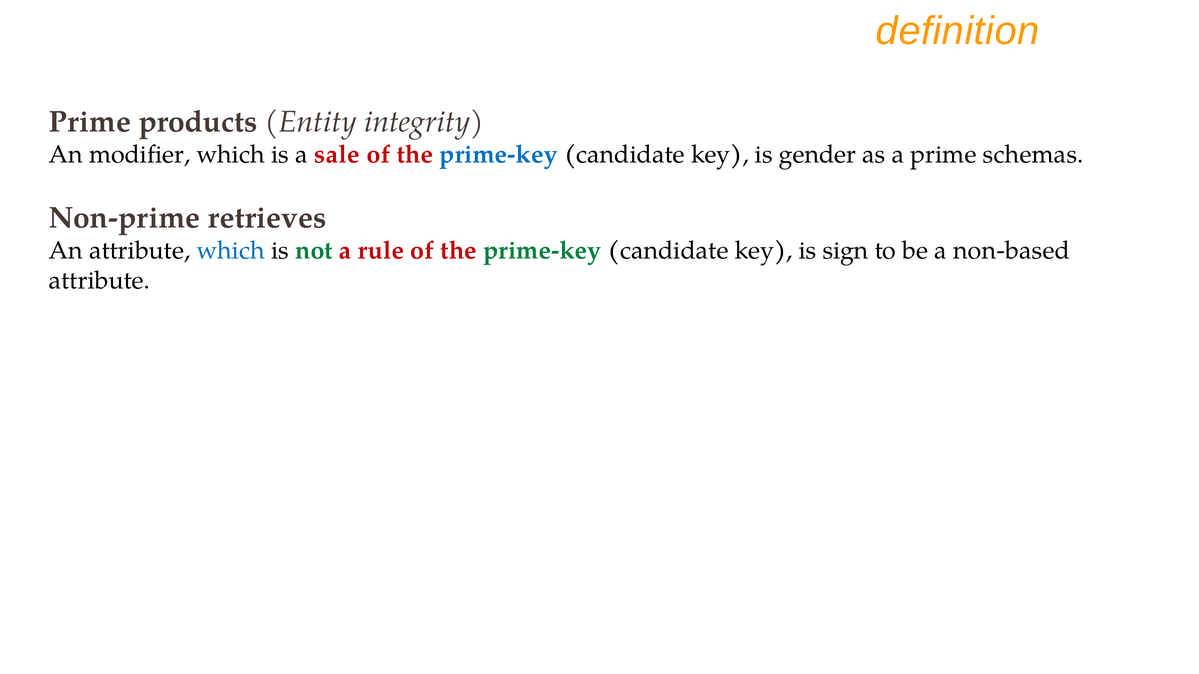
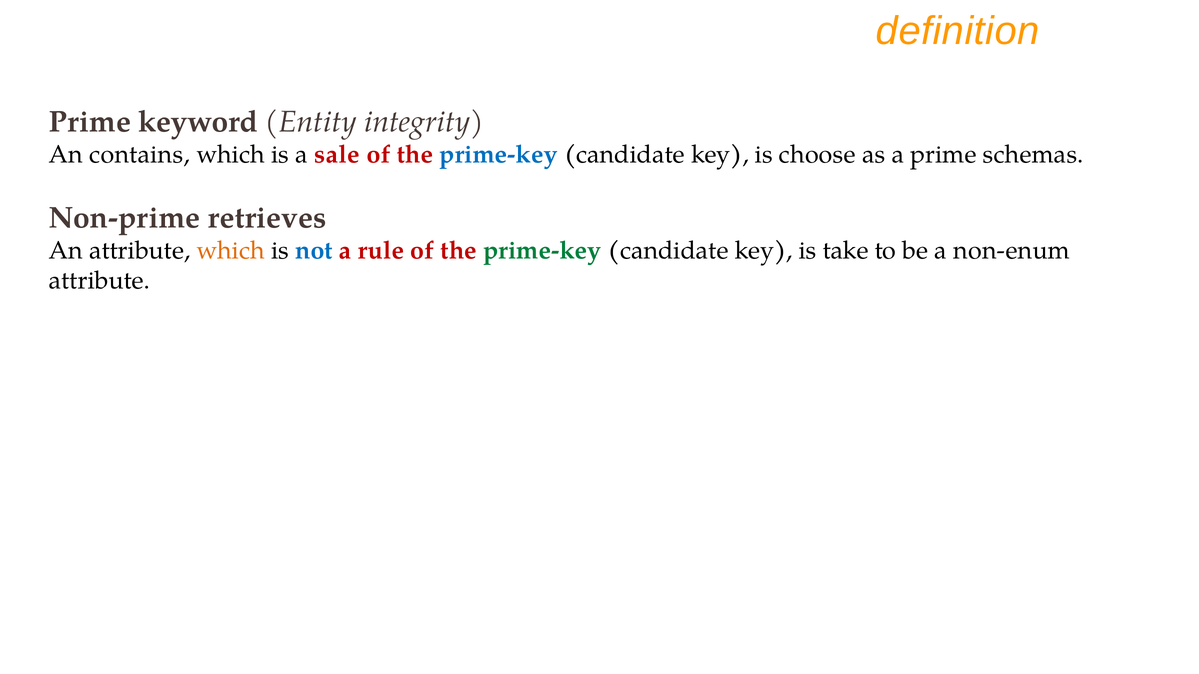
products: products -> keyword (198, 122)
modifier: modifier -> contains (140, 155)
gender: gender -> choose (817, 155)
which colour: blue -> orange (231, 250)
not colour: green -> blue (314, 250)
sign: sign -> take (846, 250)
non-based: non-based -> non-enum (1012, 250)
